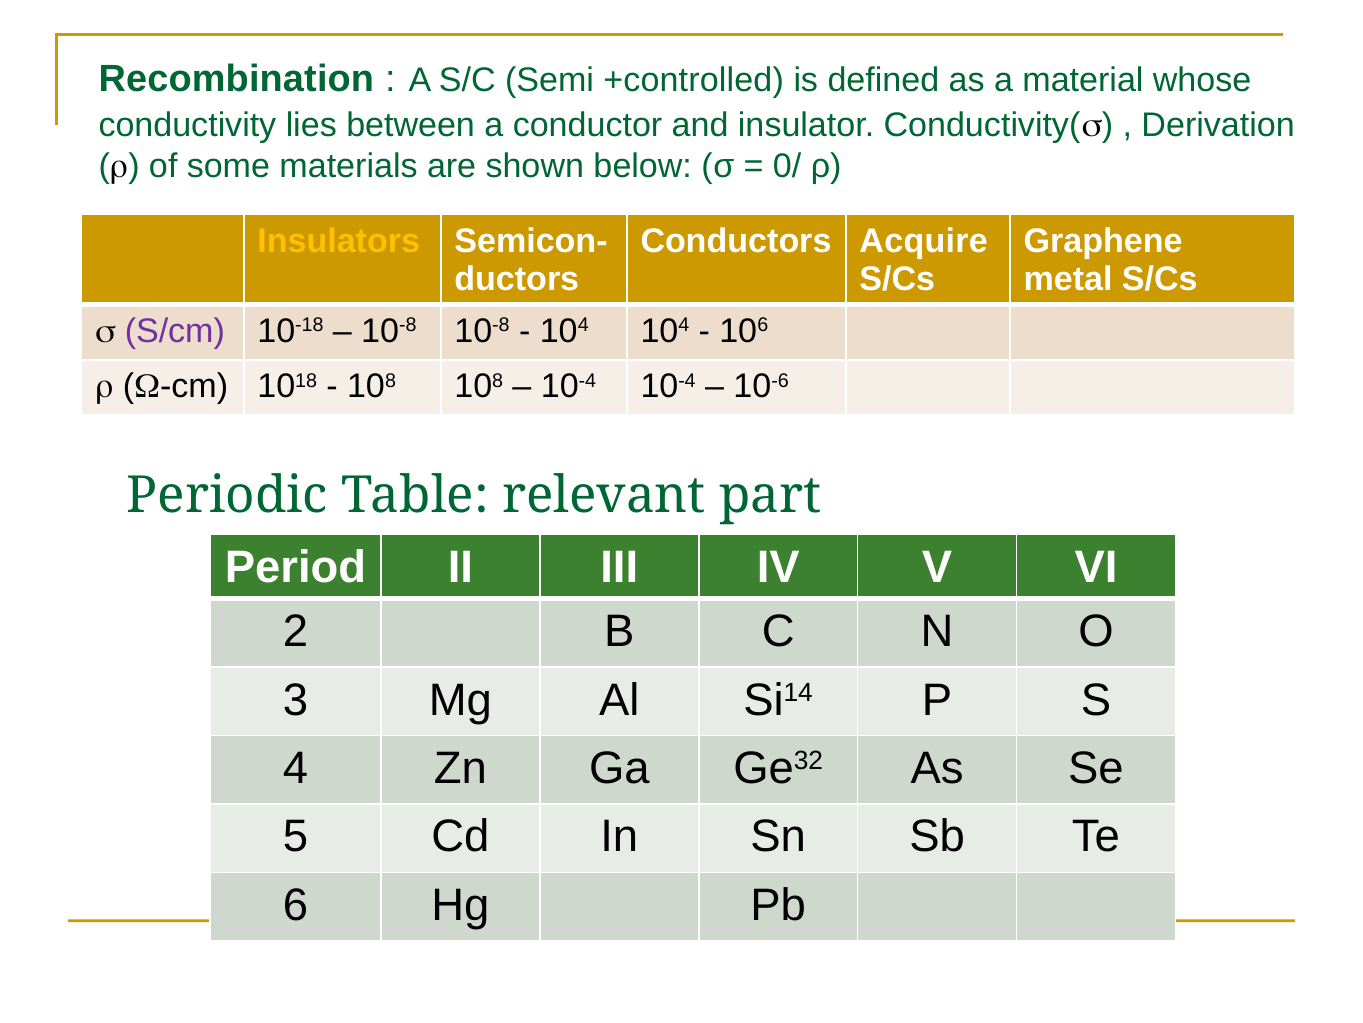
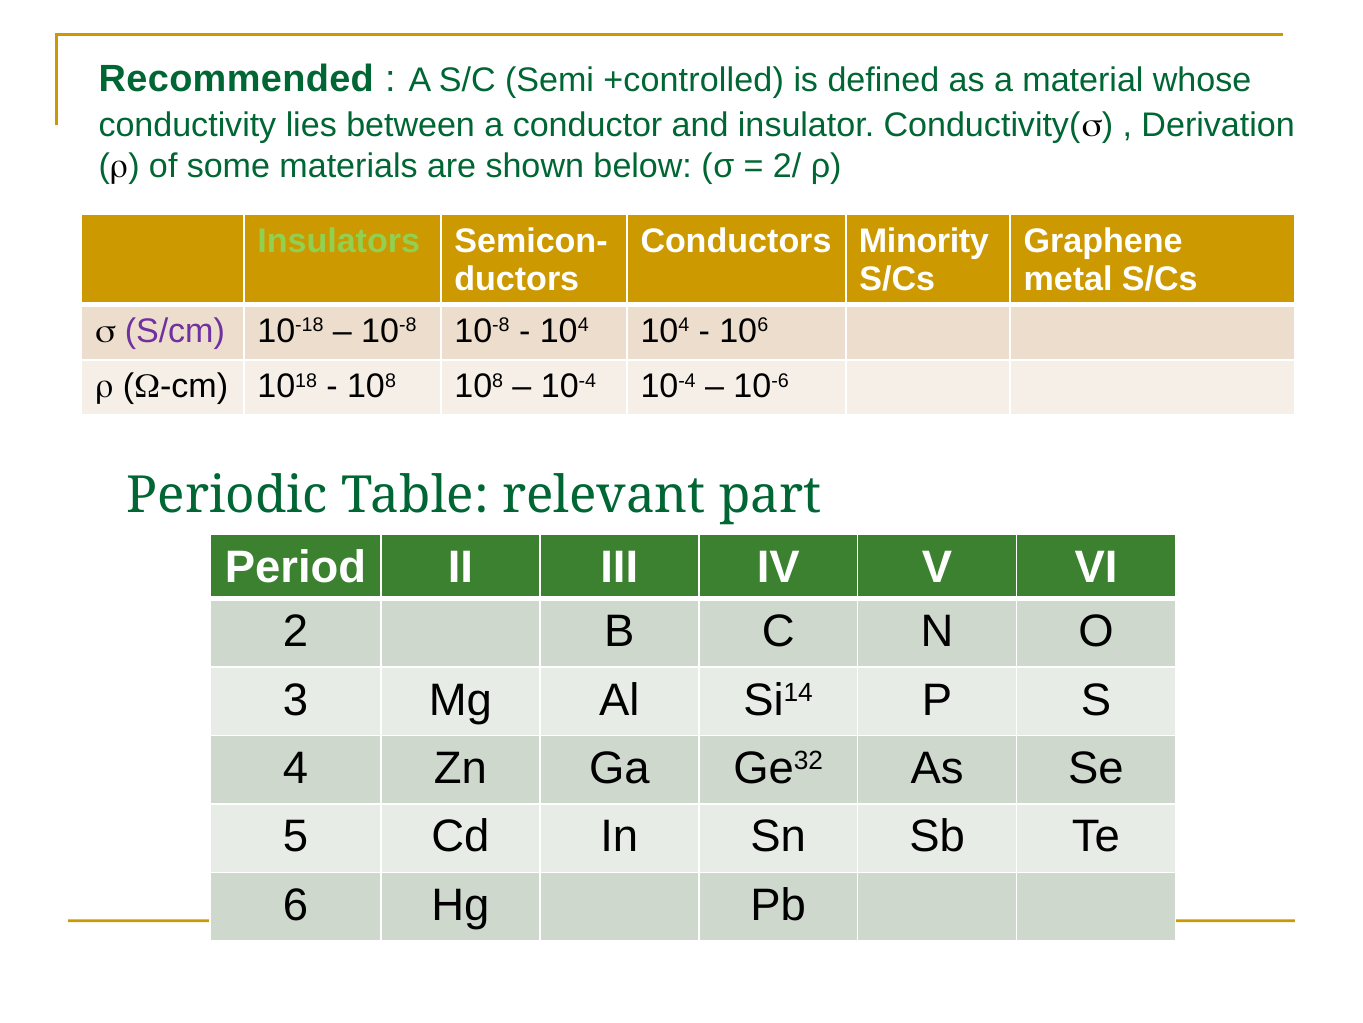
Recombination: Recombination -> Recommended (236, 79)
0/: 0/ -> 2/ (787, 166)
Insulators colour: yellow -> light green (339, 241)
Acquire: Acquire -> Minority (924, 241)
